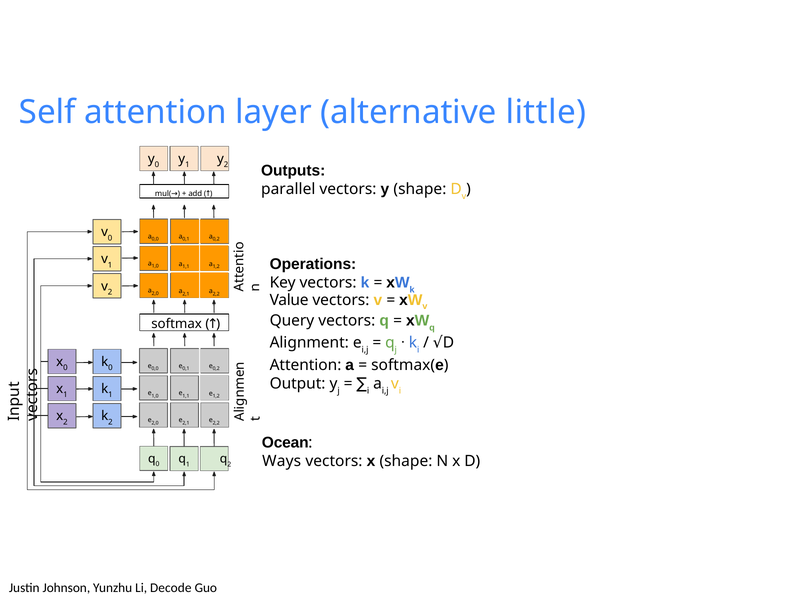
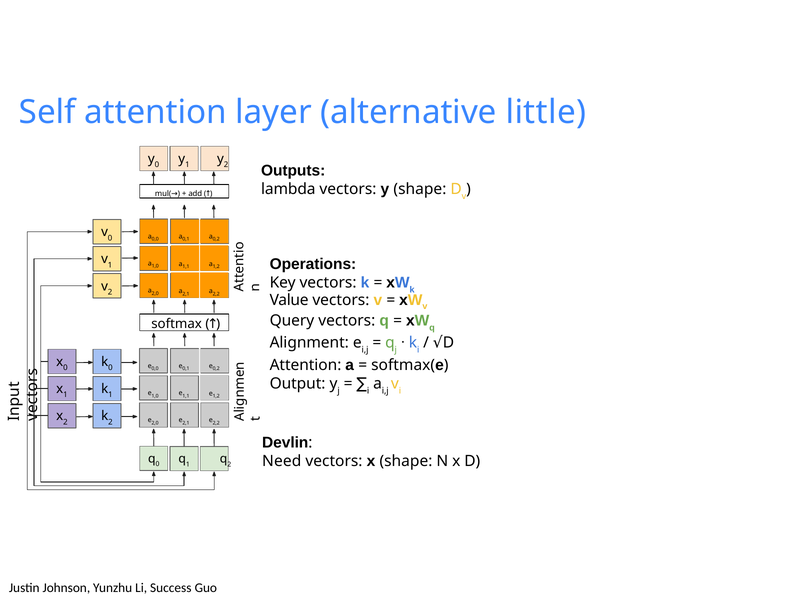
parallel: parallel -> lambda (288, 189)
Ocean: Ocean -> Devlin (285, 442)
Ways: Ways -> Need (282, 461)
Decode: Decode -> Success (171, 587)
